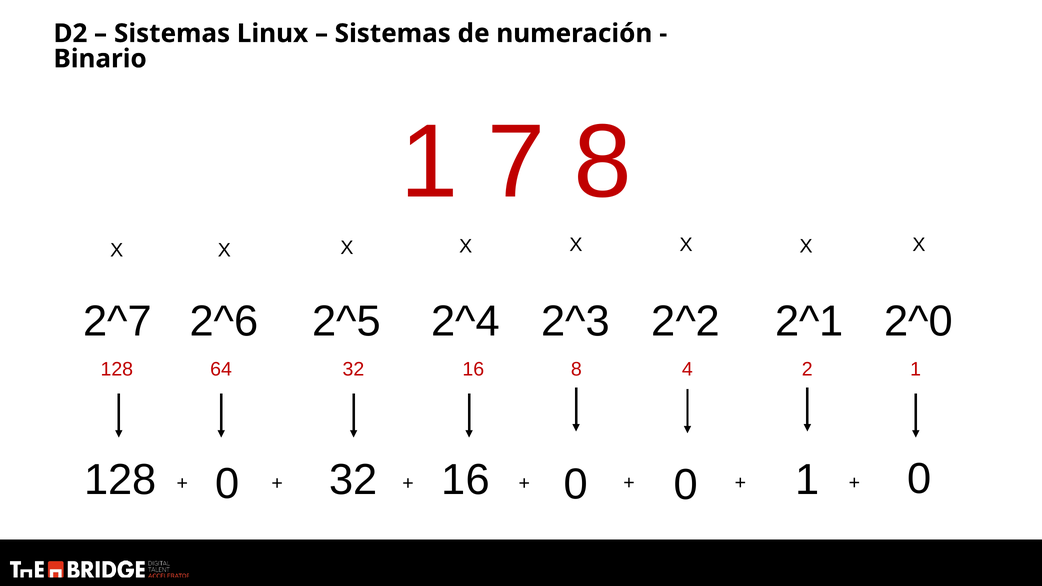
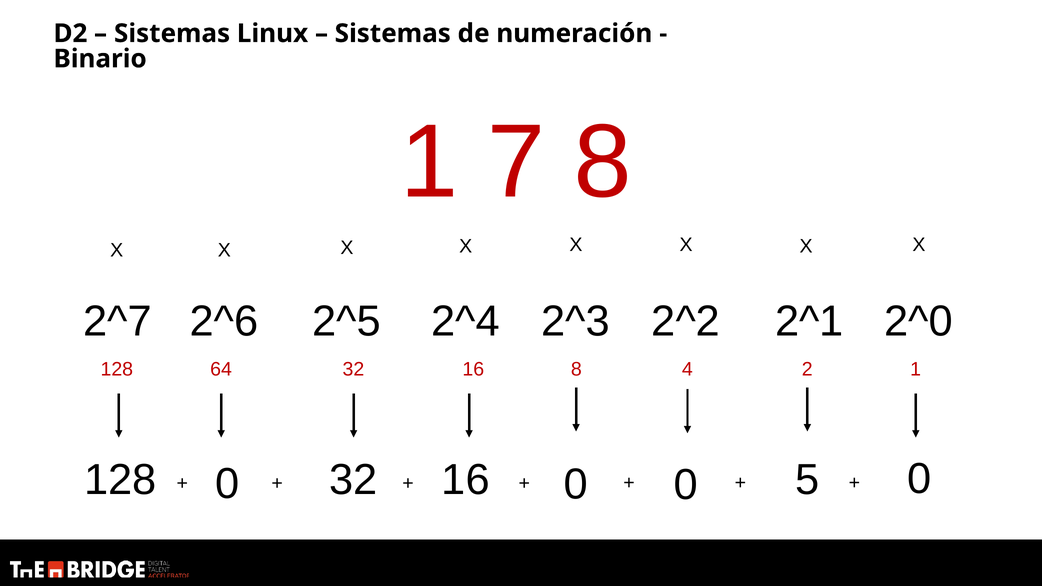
16 1: 1 -> 5 (807, 480)
